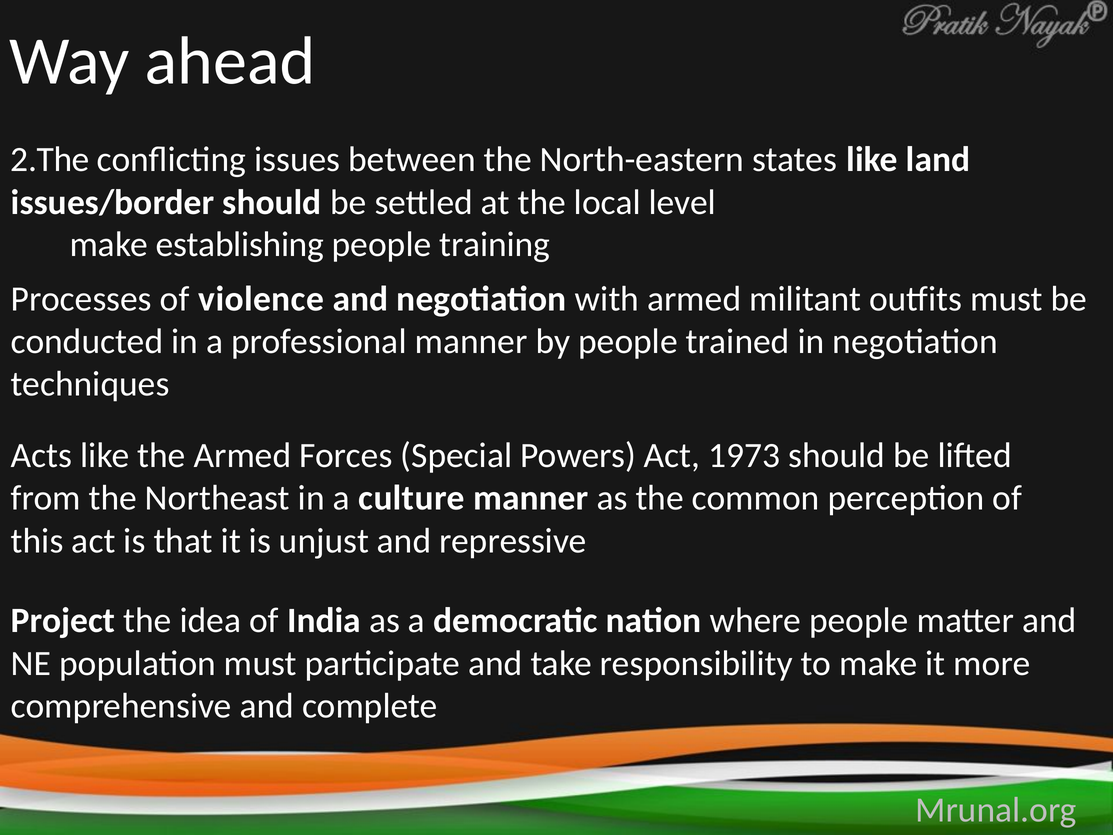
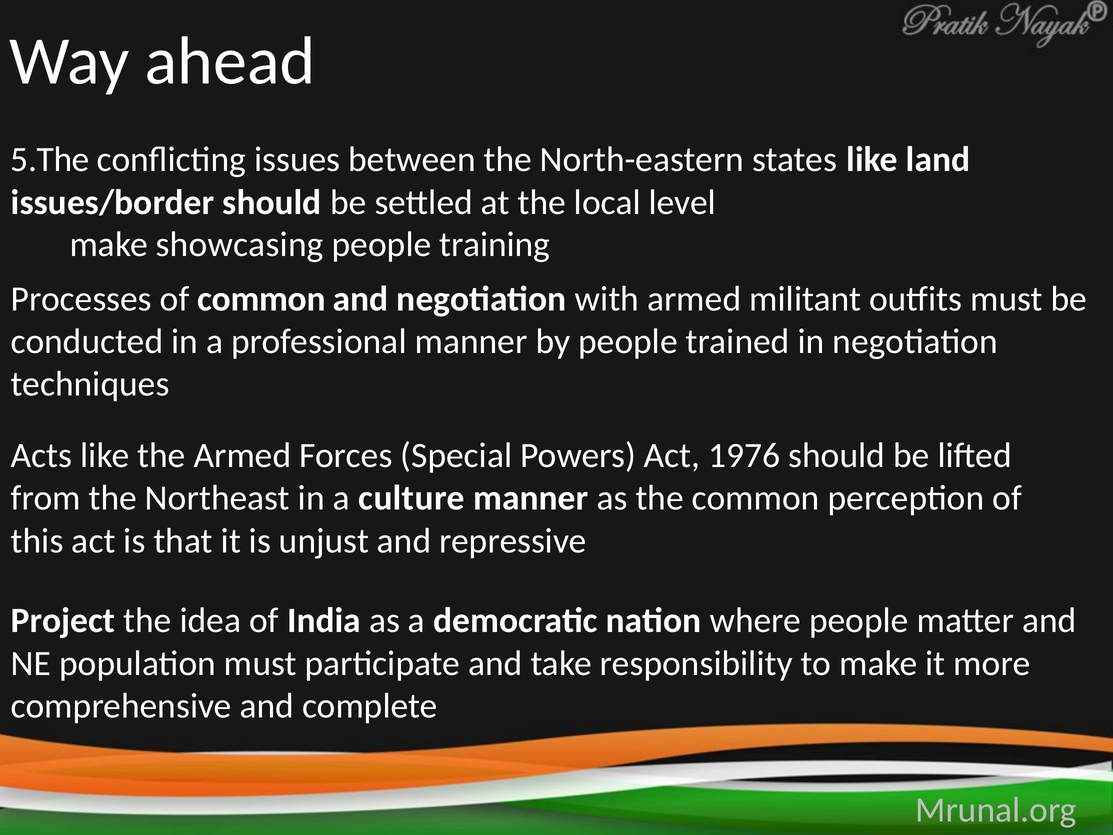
2.The: 2.The -> 5.The (50, 160)
establishing: establishing -> showcasing (240, 245)
of violence: violence -> common (262, 299)
1973: 1973 -> 1976 (744, 455)
